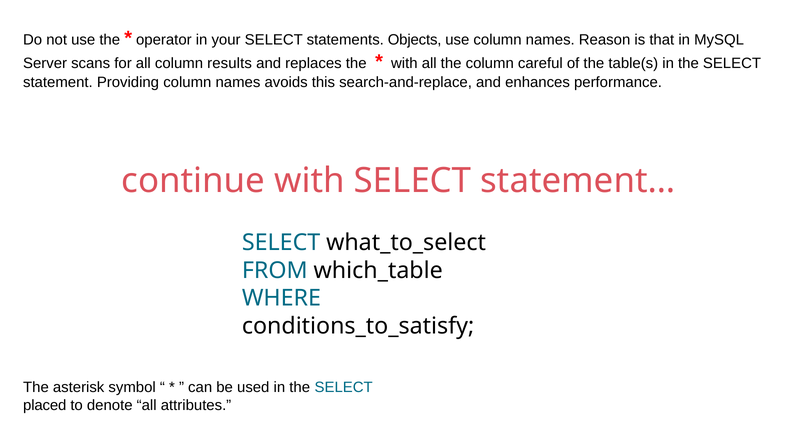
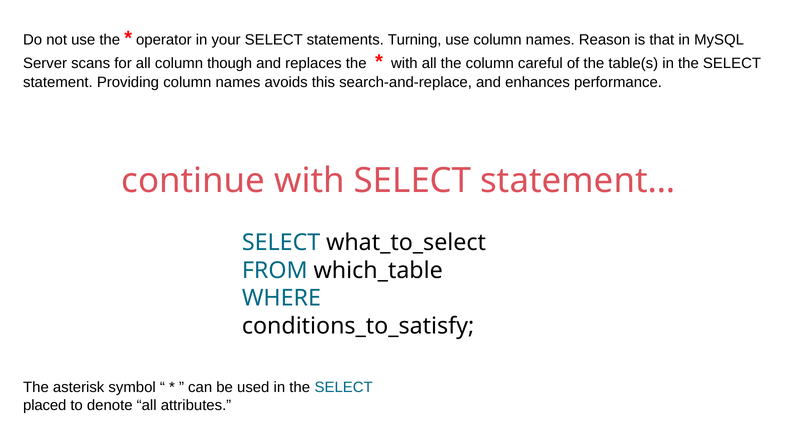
Objects: Objects -> Turning (415, 40)
results: results -> though (230, 64)
